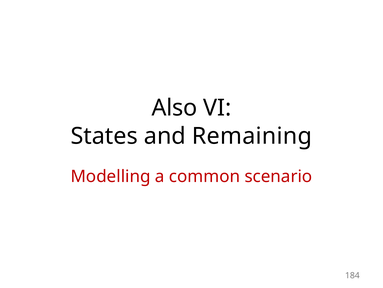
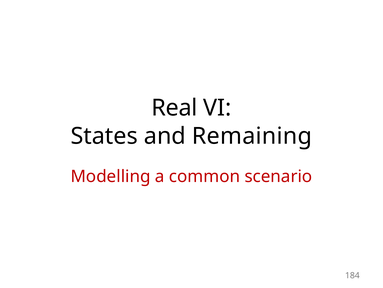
Also: Also -> Real (174, 108)
